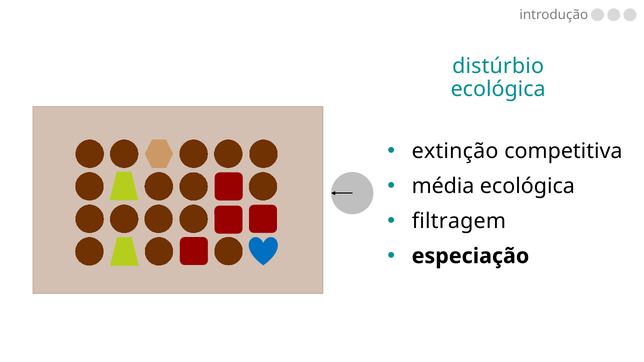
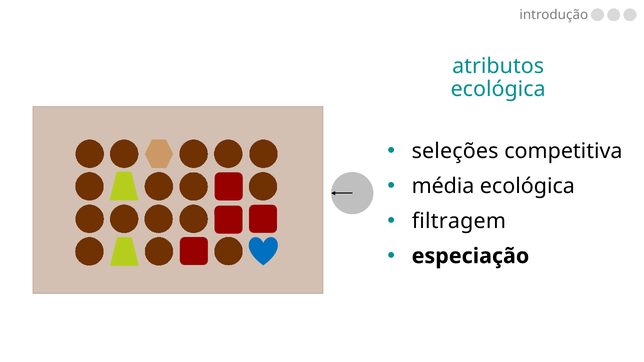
distúrbio: distúrbio -> atributos (498, 66)
extinção: extinção -> seleções (455, 151)
